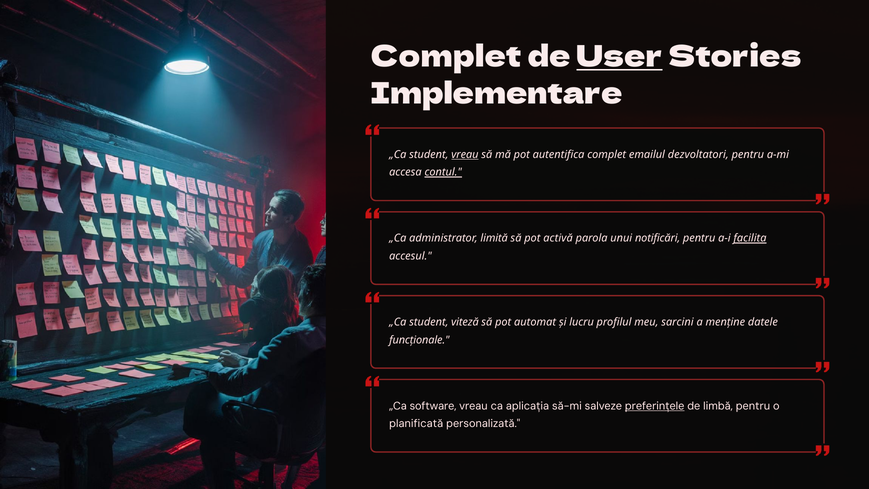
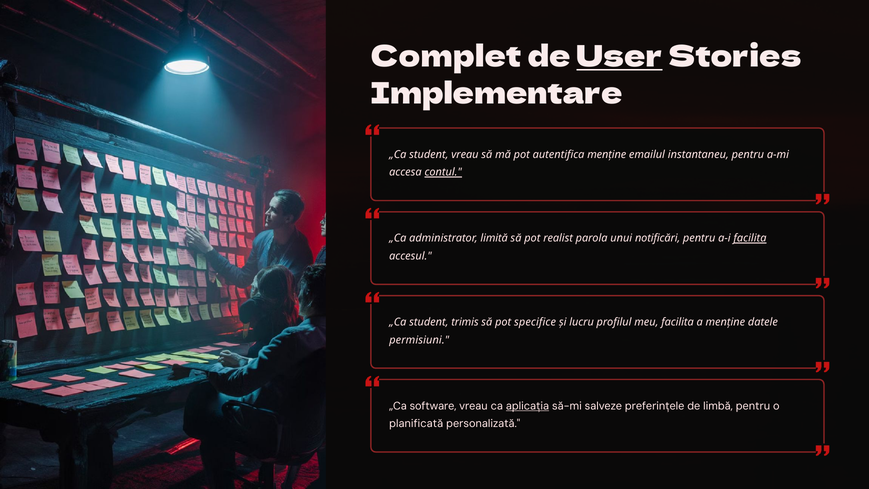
vreau underline: present -> none (465, 155)
autentifica complet: complet -> menține (607, 155)
dezvoltatori: dezvoltatori -> instantaneu (698, 155)
activă: activă -> realist (558, 238)
viteză: viteză -> trimis (465, 322)
automat: automat -> specifice (535, 322)
meu sarcini: sarcini -> facilita (677, 322)
funcționale: funcționale -> permisiuni (419, 340)
aplicația underline: none -> present (528, 406)
preferințele underline: present -> none (655, 406)
